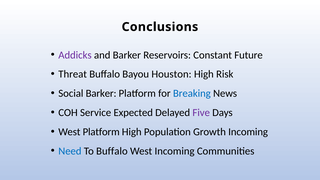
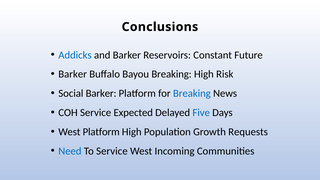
Addicks colour: purple -> blue (75, 55)
Threat: Threat -> Barker (73, 74)
Bayou Houston: Houston -> Breaking (172, 74)
Five colour: purple -> blue (201, 113)
Growth Incoming: Incoming -> Requests (248, 132)
To Buffalo: Buffalo -> Service (112, 151)
